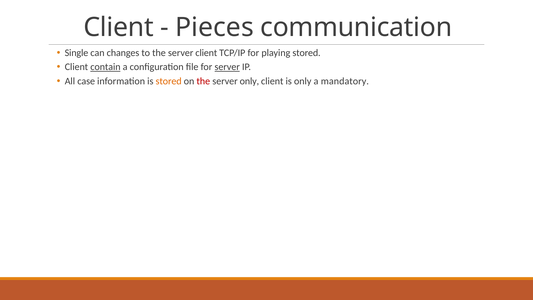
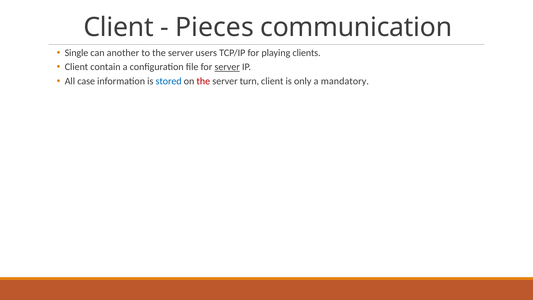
changes: changes -> another (123, 53)
server client: client -> users (206, 53)
playing stored: stored -> clients (307, 53)
contain underline: present -> none (105, 67)
stored colour: orange -> blue (169, 81)
server only: only -> turn (249, 81)
